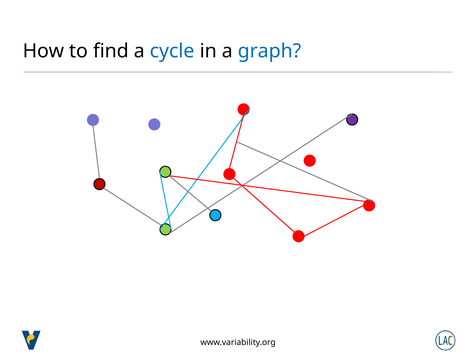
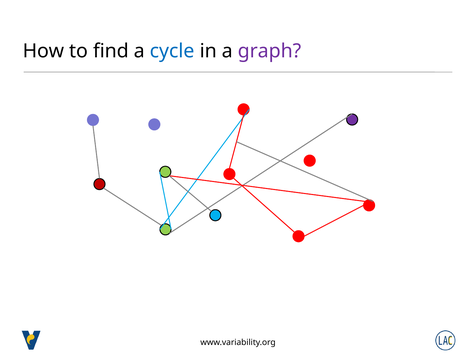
graph colour: blue -> purple (270, 51)
